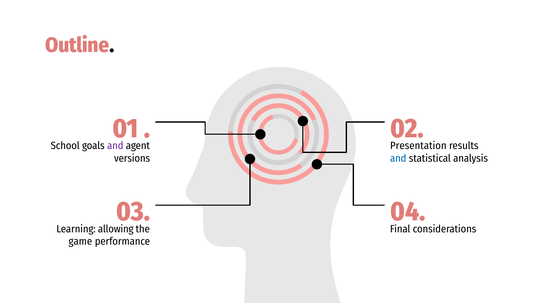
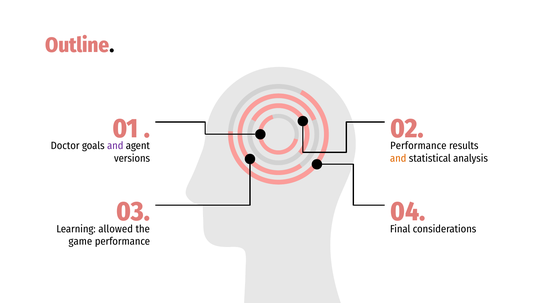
School: School -> Doctor (65, 146)
Presentation: Presentation -> Performance (418, 146)
and colour: blue -> orange (398, 159)
allowing: allowing -> allowed (116, 229)
